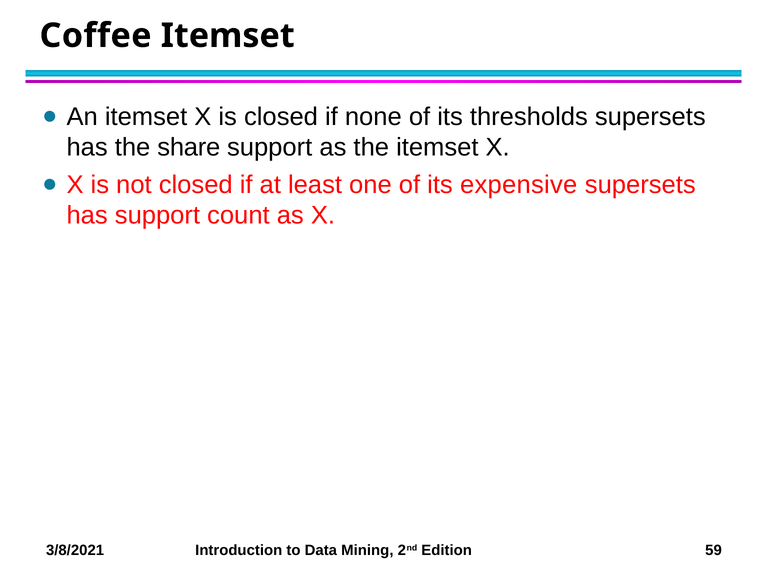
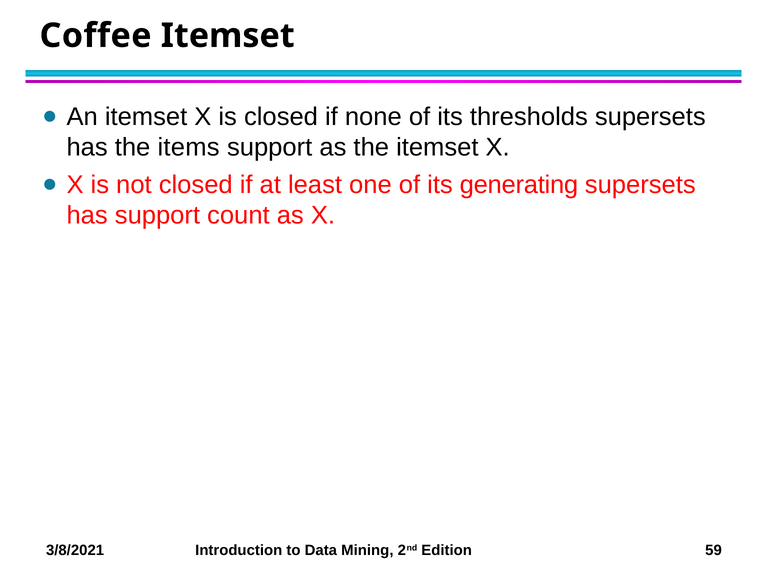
share: share -> items (189, 147)
expensive: expensive -> generating (519, 185)
